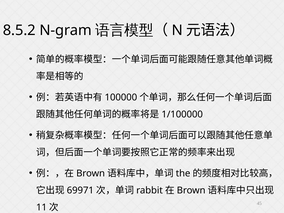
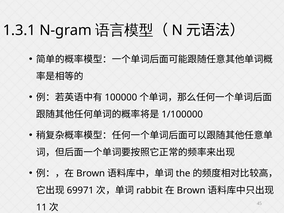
8.5.2: 8.5.2 -> 1.3.1 (19, 30)
